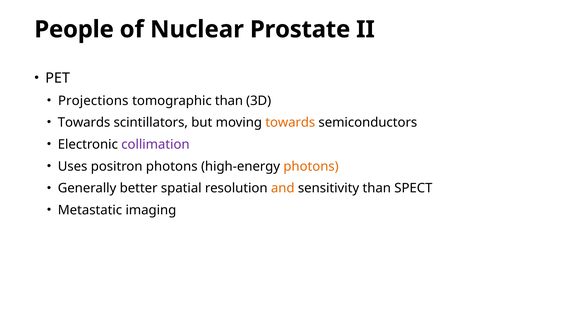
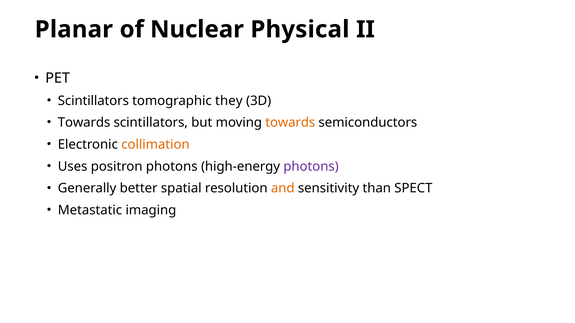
People: People -> Planar (74, 29)
Prostate: Prostate -> Physical (300, 29)
Projections: Projections -> Scintillators (93, 101)
tomographic than: than -> they (229, 101)
collimation colour: purple -> orange (155, 145)
photons colour: orange -> purple (311, 167)
